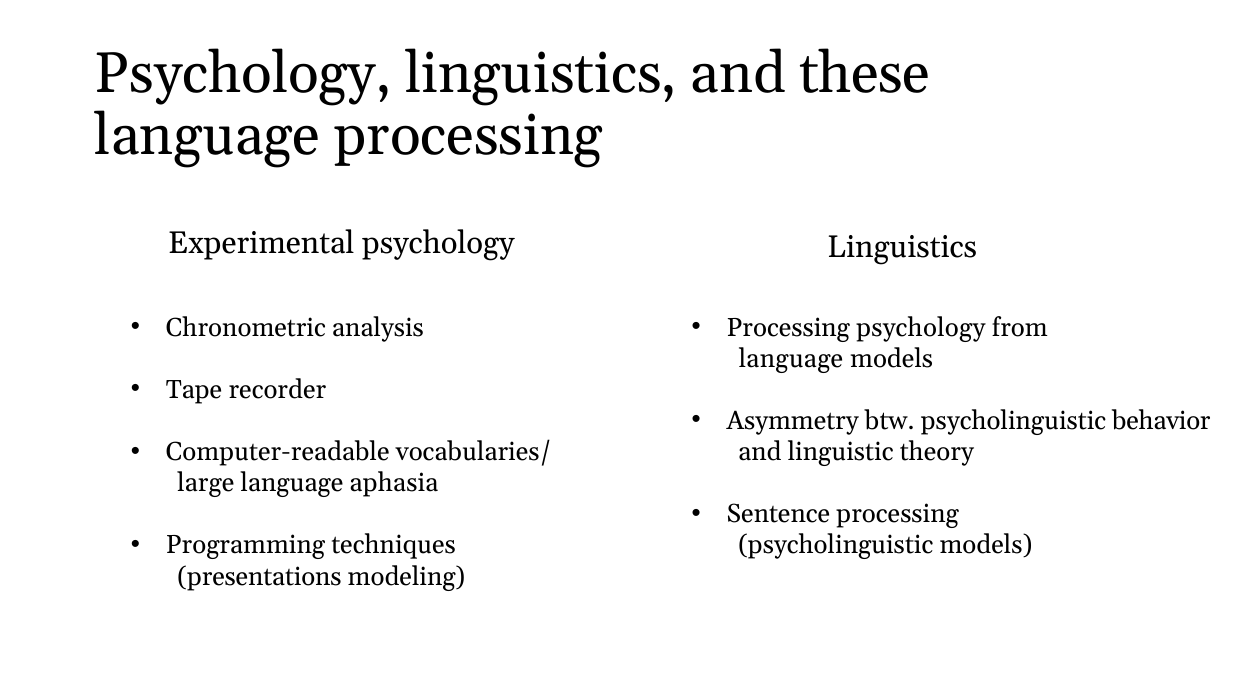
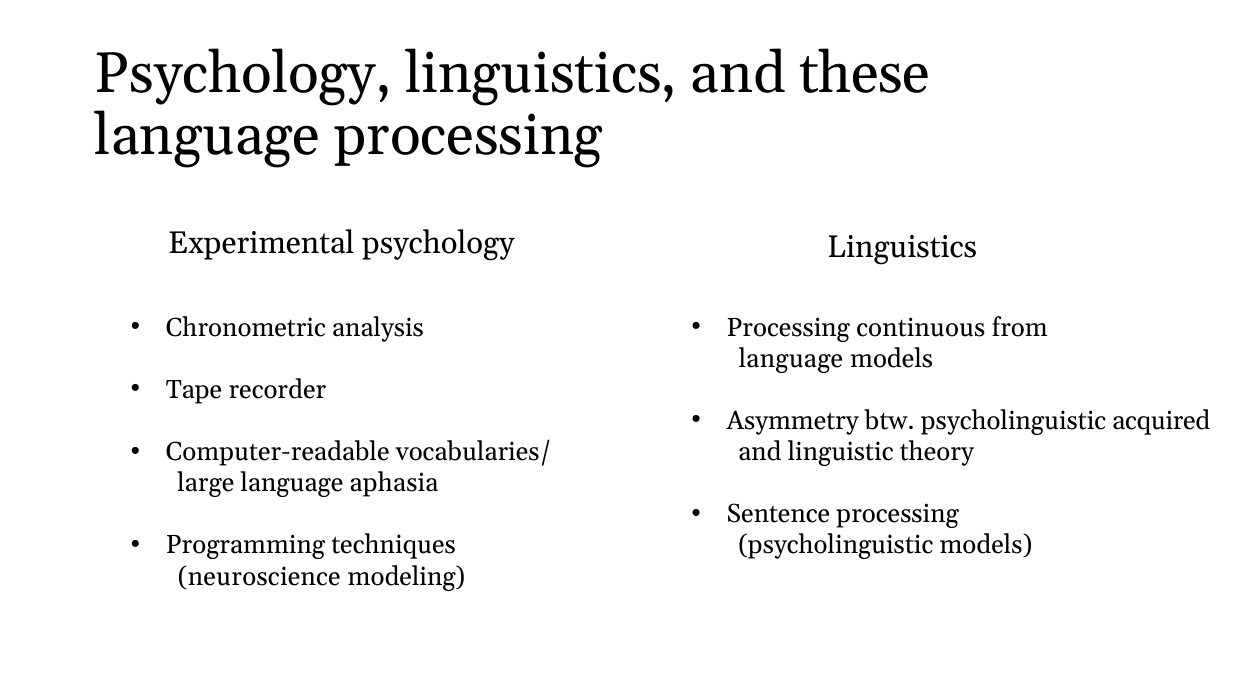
Processing psychology: psychology -> continuous (921, 327)
behavior: behavior -> acquired (1161, 421)
presentations: presentations -> neuroscience (259, 576)
